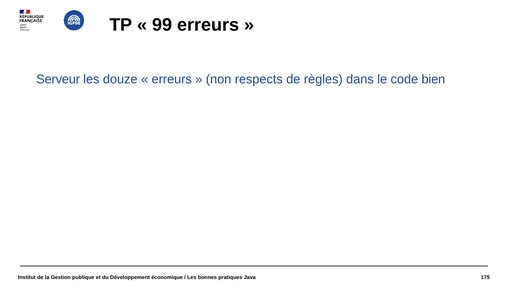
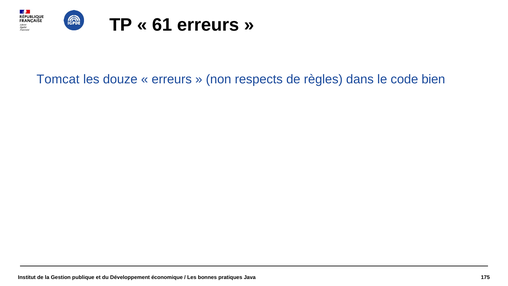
99: 99 -> 61 (162, 25)
Serveur: Serveur -> Tomcat (58, 79)
